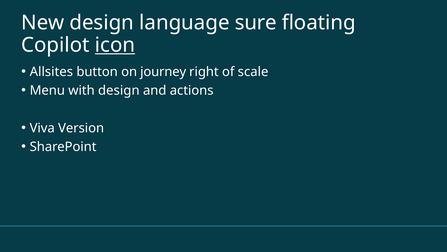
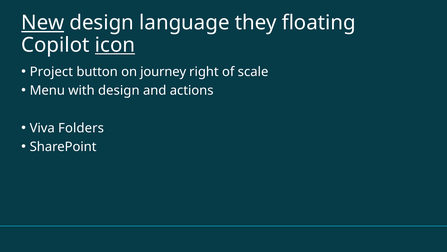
New underline: none -> present (43, 23)
sure: sure -> they (256, 23)
Allsites: Allsites -> Project (51, 72)
Version: Version -> Folders (81, 128)
